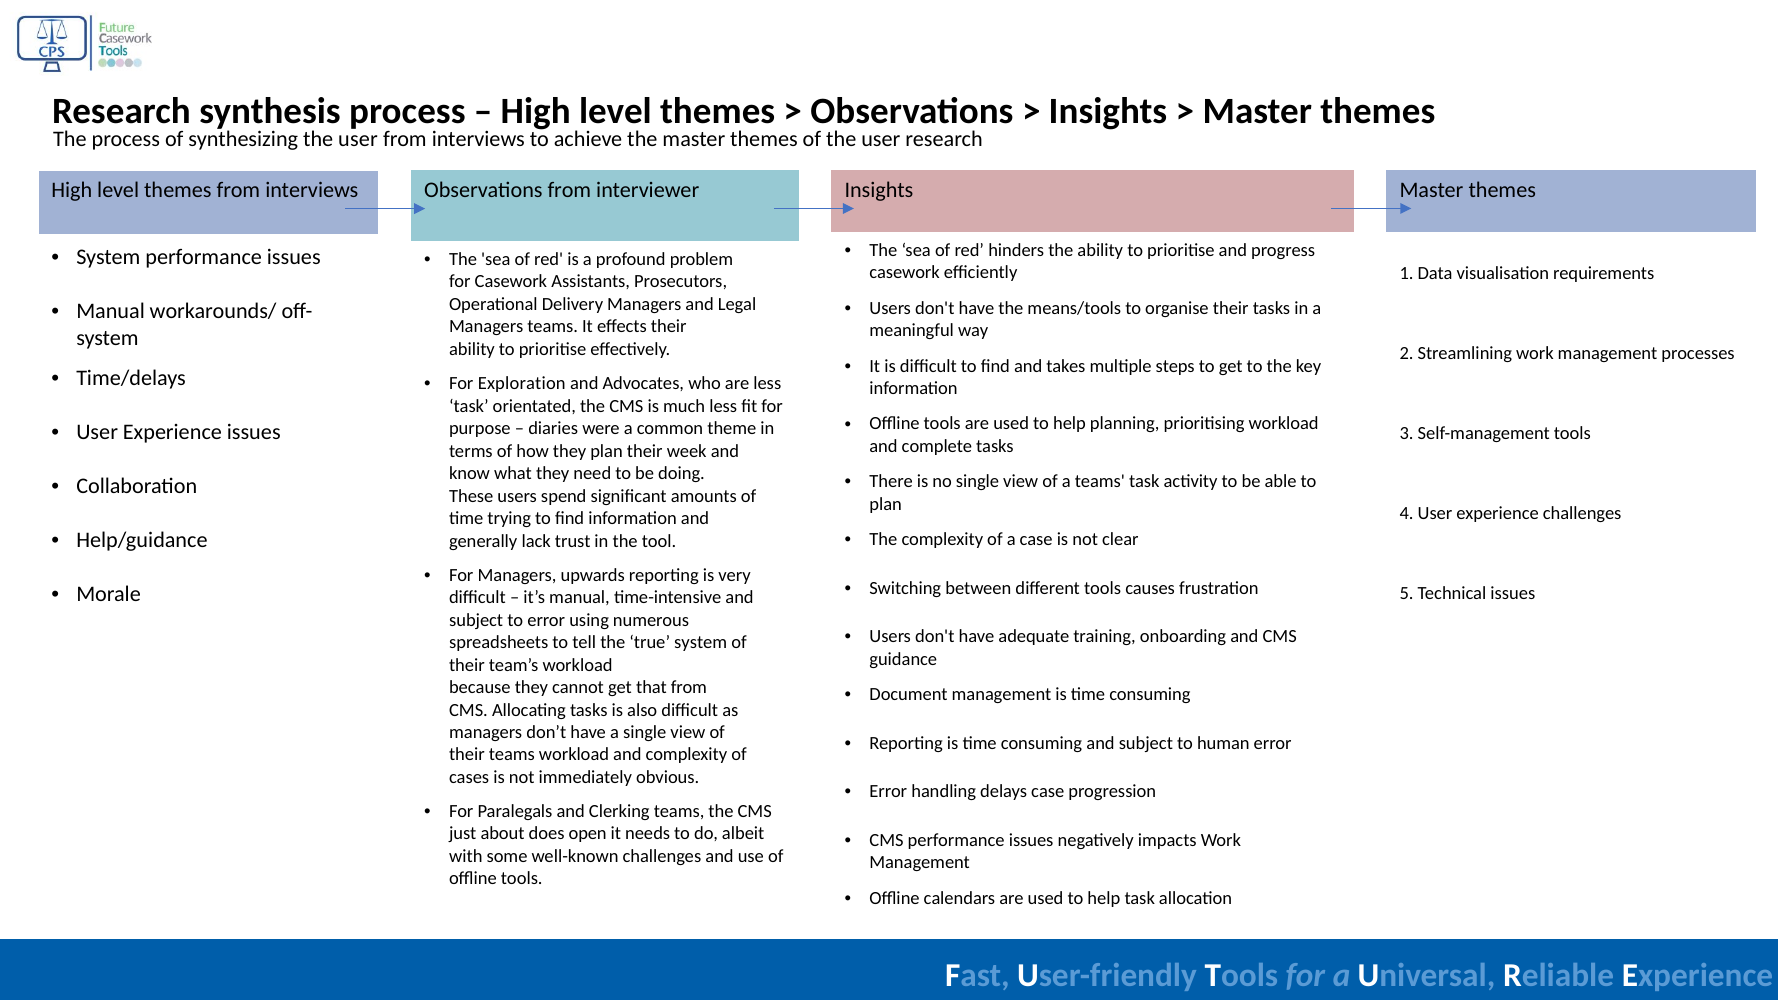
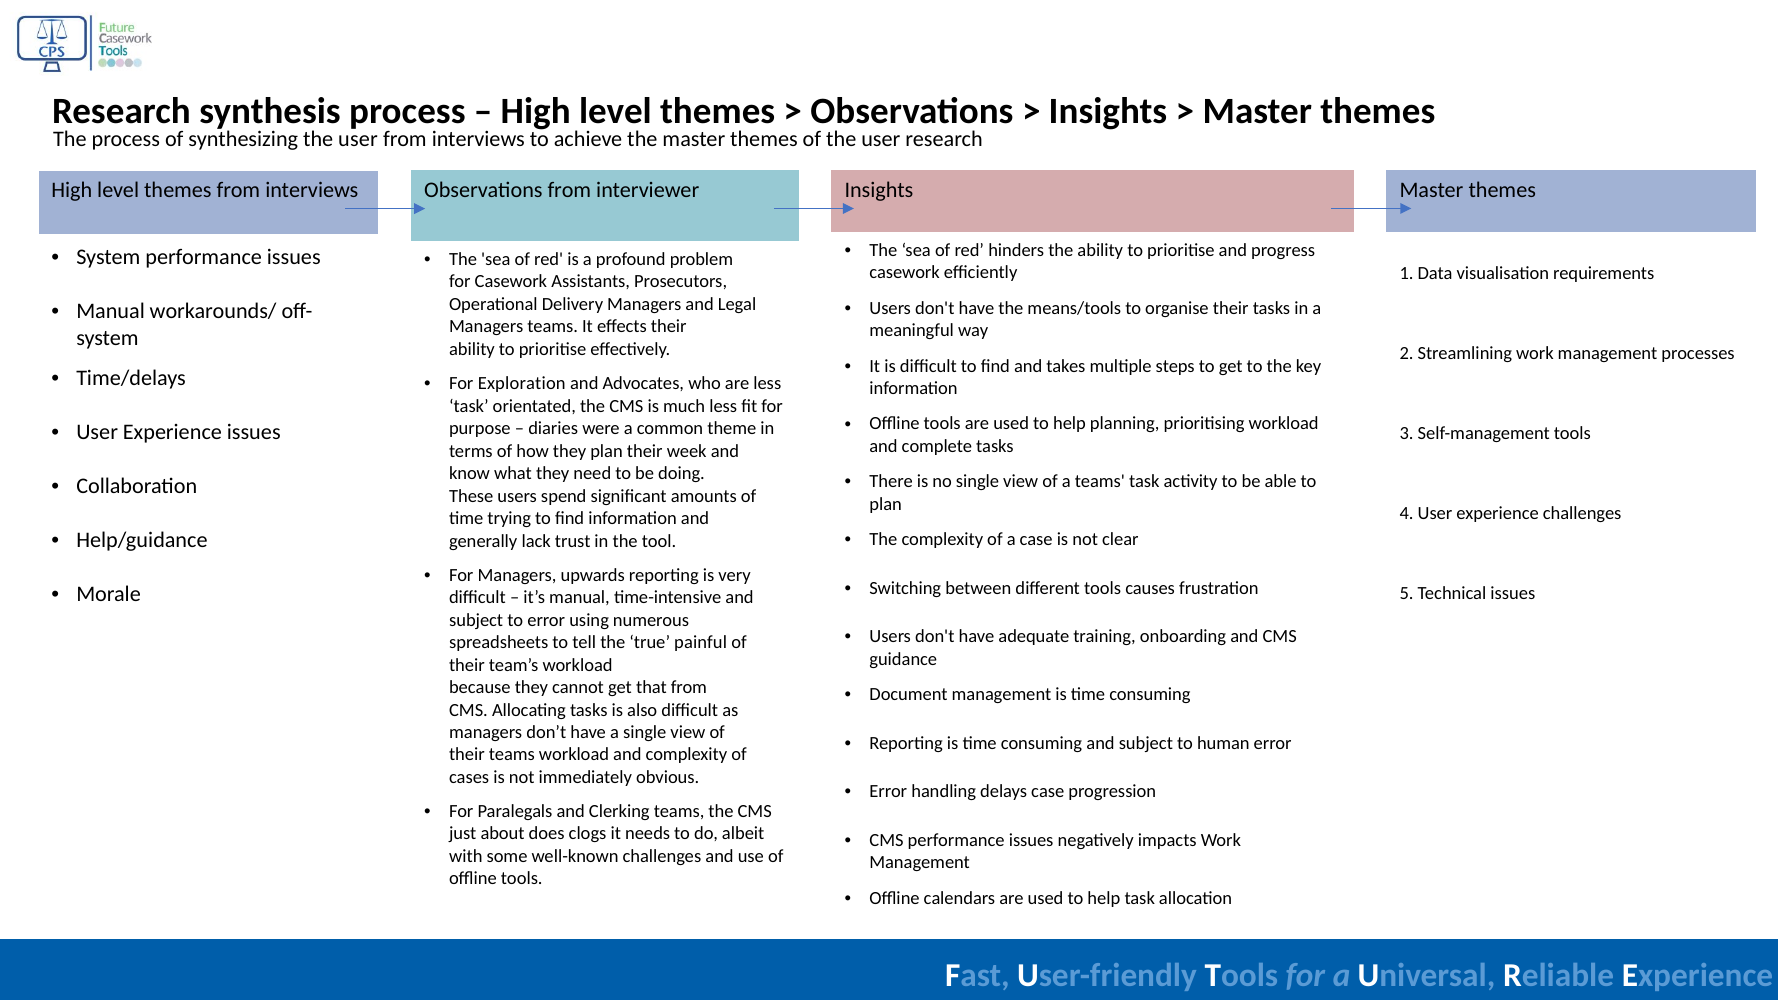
true system: system -> painful (701, 643)
open: open -> clogs (588, 834)
